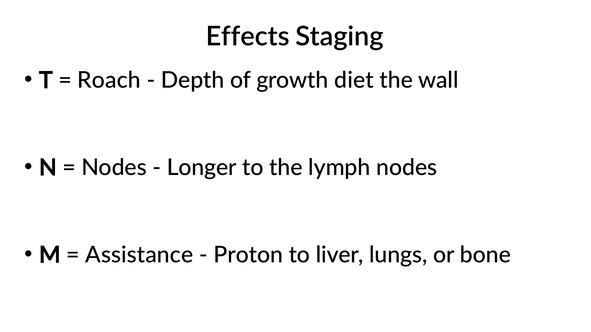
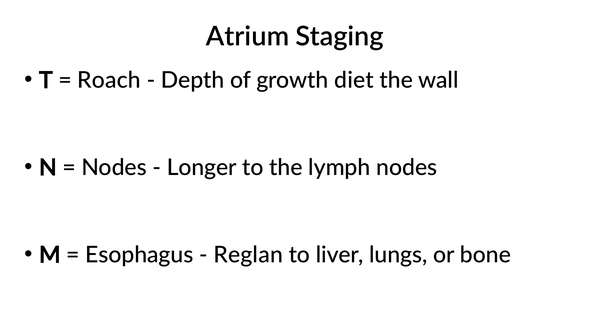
Effects: Effects -> Atrium (248, 37)
Assistance: Assistance -> Esophagus (139, 255)
Proton: Proton -> Reglan (248, 255)
